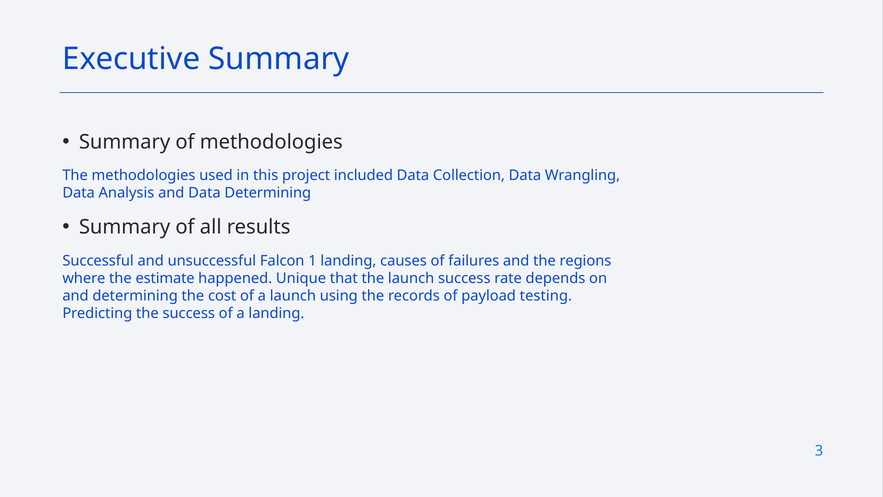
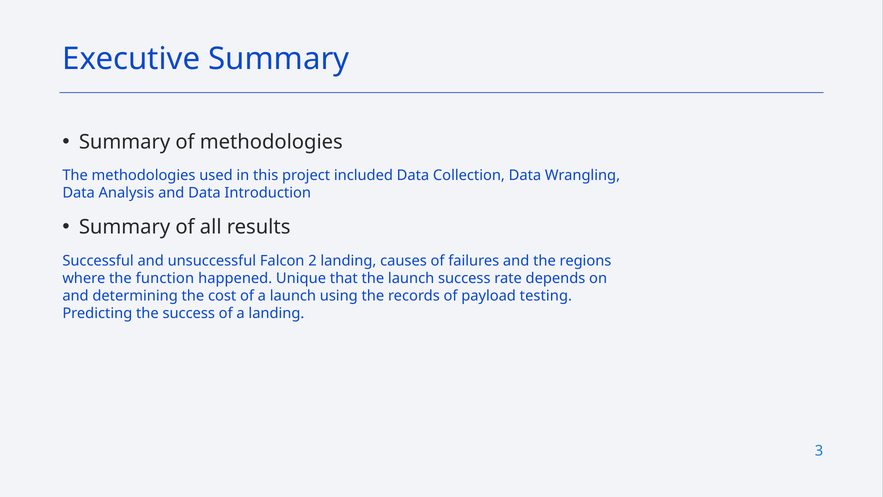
Data Determining: Determining -> Introduction (268, 193)
1: 1 -> 2 (312, 261)
estimate: estimate -> function (165, 278)
